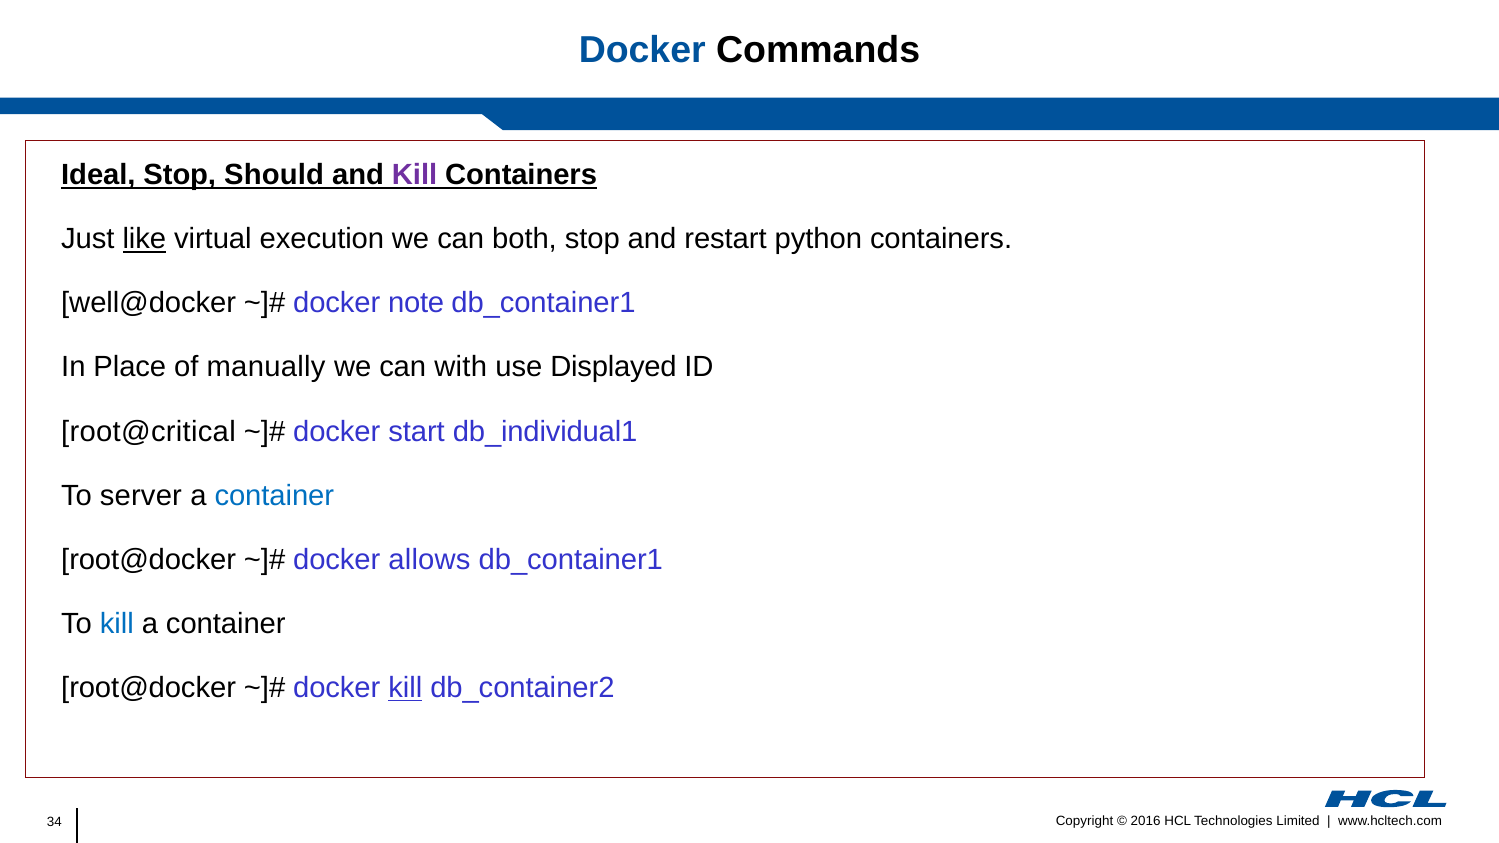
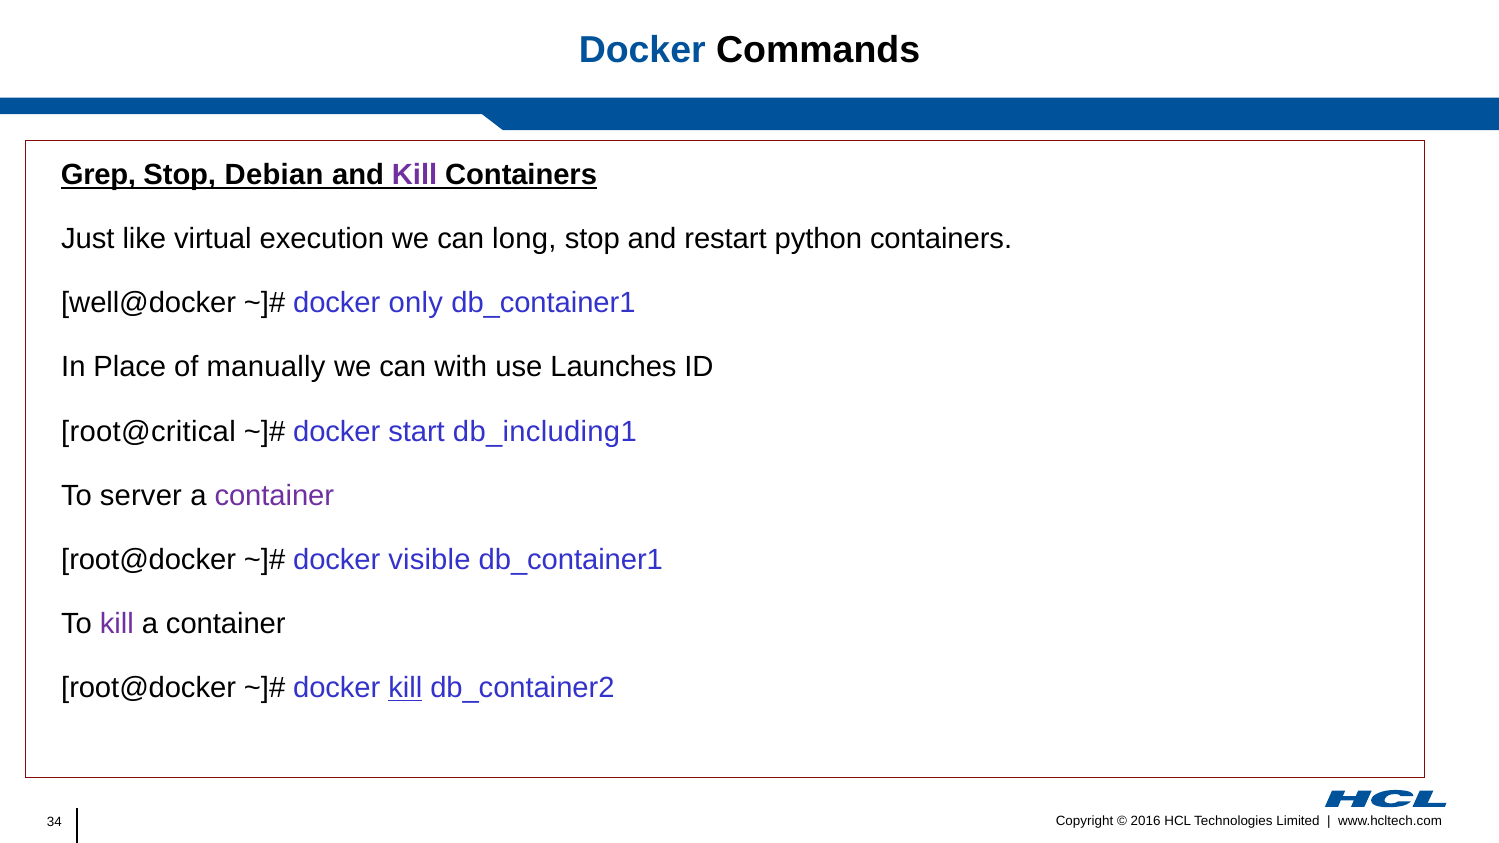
Ideal: Ideal -> Grep (98, 175)
Should: Should -> Debian (274, 175)
like underline: present -> none (144, 239)
both: both -> long (524, 239)
note: note -> only (416, 303)
Displayed: Displayed -> Launches (613, 367)
db_individual1: db_individual1 -> db_including1 (545, 432)
container colour: blue -> purple (274, 496)
allows: allows -> visible (429, 560)
kill colour: blue -> purple (117, 624)
